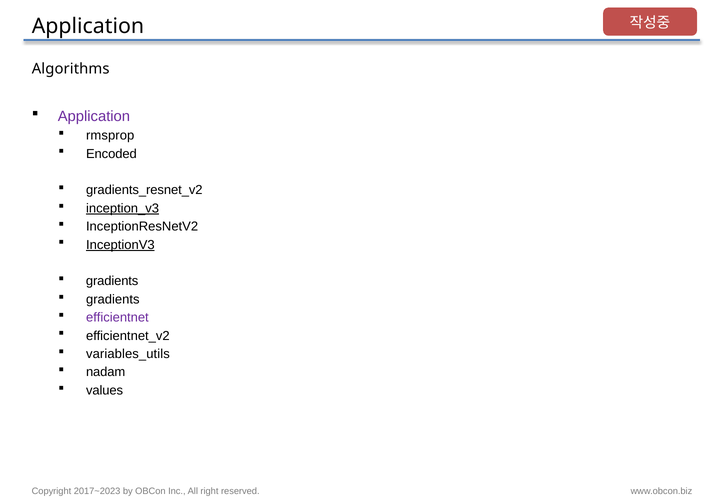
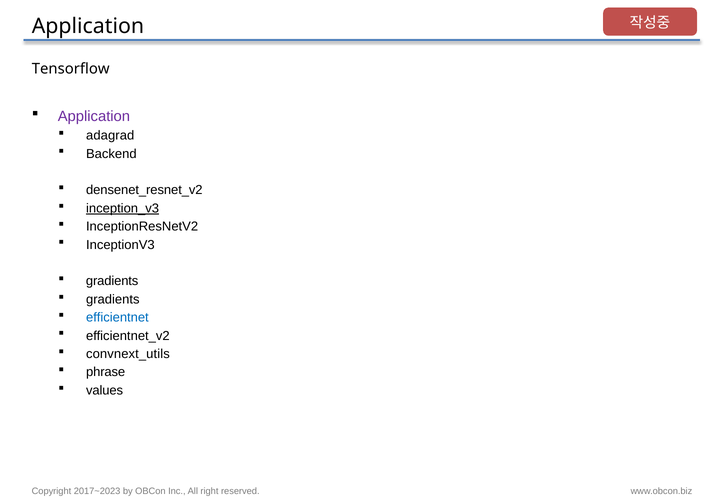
Algorithms: Algorithms -> Tensorflow (71, 69)
rmsprop: rmsprop -> adagrad (110, 136)
Encoded: Encoded -> Backend (111, 154)
gradients_resnet_v2: gradients_resnet_v2 -> densenet_resnet_v2 (144, 190)
InceptionV3 underline: present -> none (120, 245)
efficientnet colour: purple -> blue (117, 318)
variables_utils: variables_utils -> convnext_utils (128, 354)
nadam: nadam -> phrase (106, 372)
